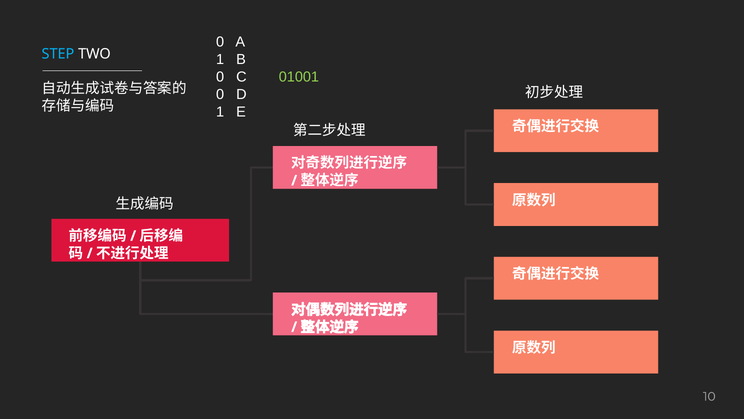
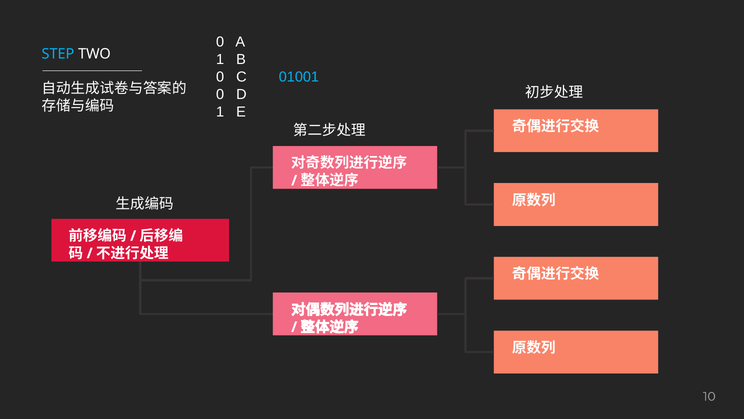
01001 colour: light green -> light blue (299, 77)
